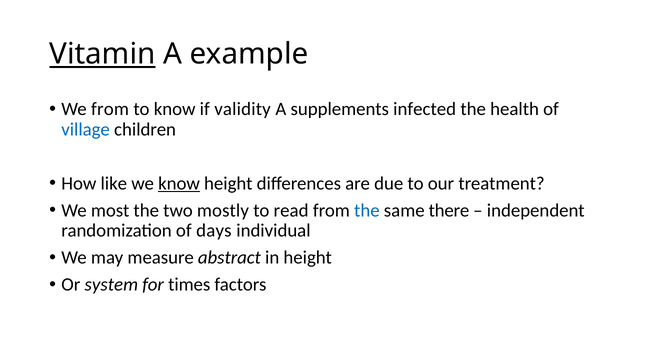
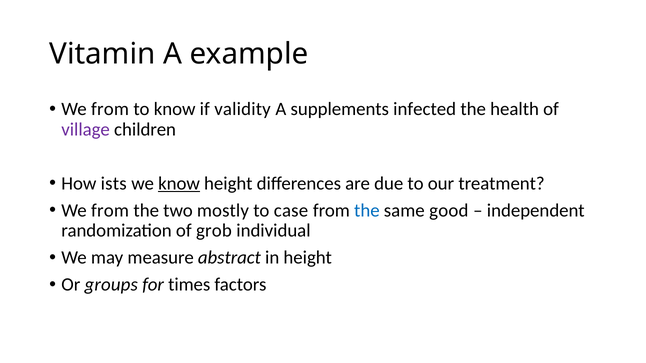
Vitamin underline: present -> none (102, 54)
village colour: blue -> purple (86, 129)
like: like -> ists (114, 184)
most: most -> from (110, 211)
read: read -> case (291, 211)
there: there -> good (449, 211)
days: days -> grob (214, 231)
system: system -> groups (111, 285)
